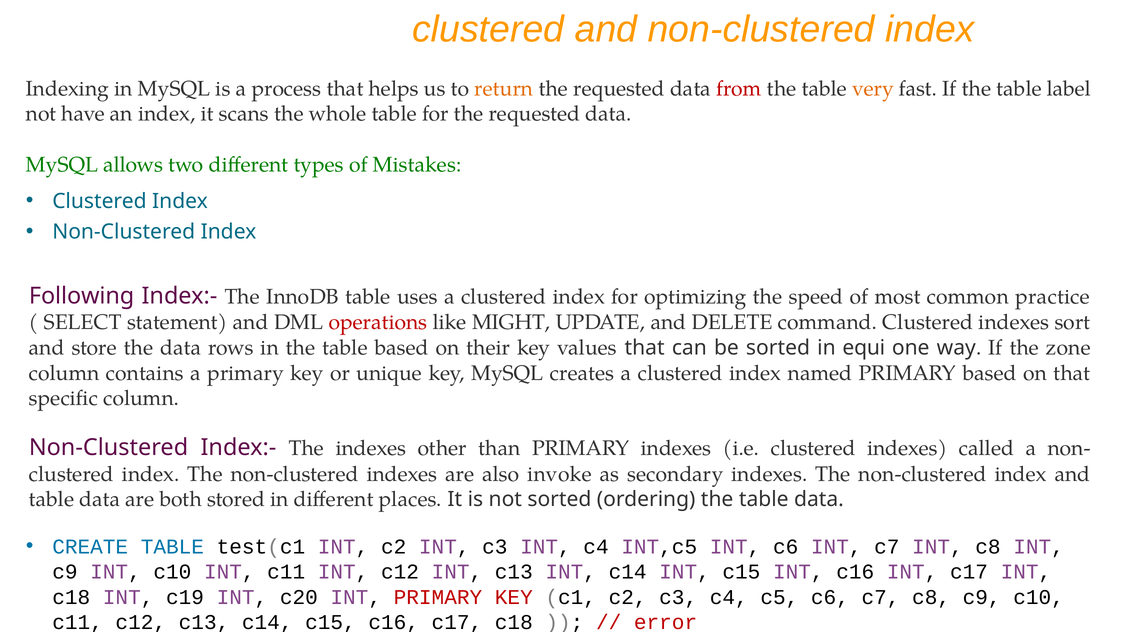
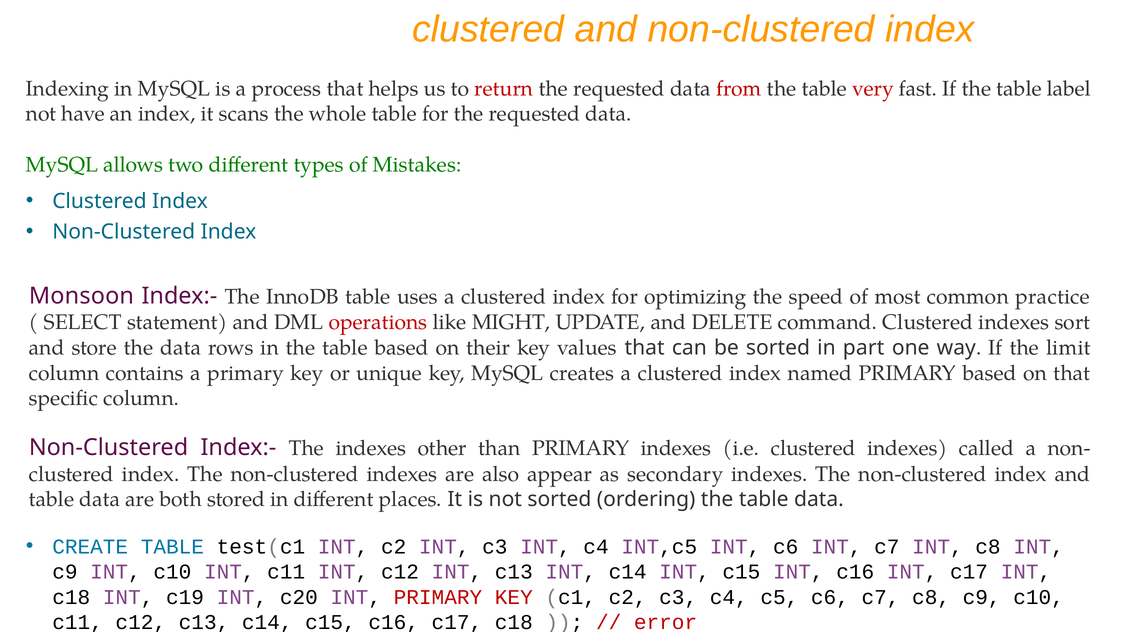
return colour: orange -> red (504, 89)
very colour: orange -> red (873, 89)
Following: Following -> Monsoon (81, 296)
equi: equi -> part (864, 348)
zone: zone -> limit (1068, 348)
invoke: invoke -> appear (560, 474)
